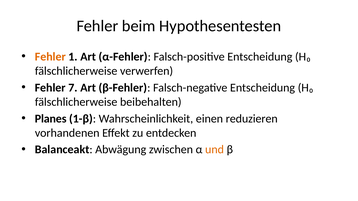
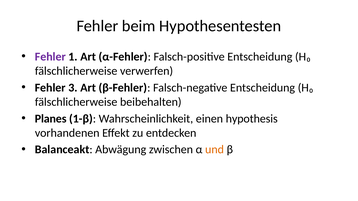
Fehler colour: orange -> purple (50, 57)
7: 7 -> 3 (73, 88)
reduzieren: reduzieren -> hypothesis (252, 119)
